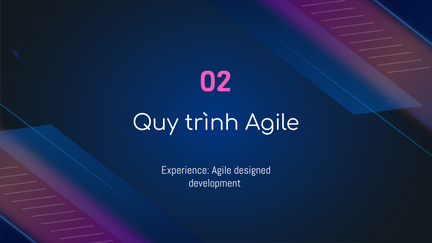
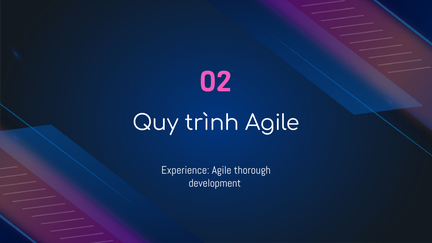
designed: designed -> thorough (252, 170)
